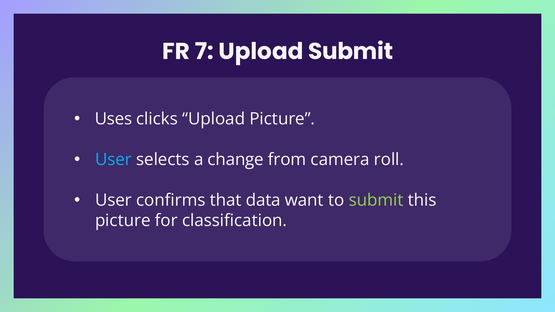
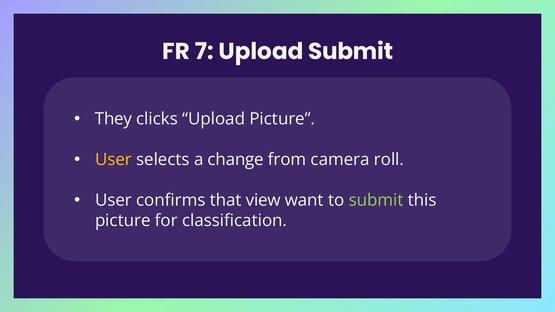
Uses: Uses -> They (114, 119)
User colour: light blue -> yellow (113, 160)
data: data -> view (263, 200)
